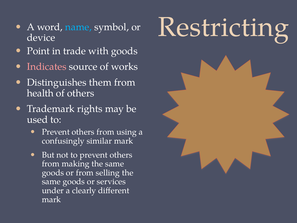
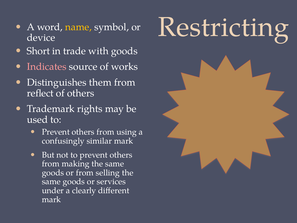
name colour: light blue -> yellow (78, 27)
Point: Point -> Short (38, 51)
health: health -> reflect (40, 93)
